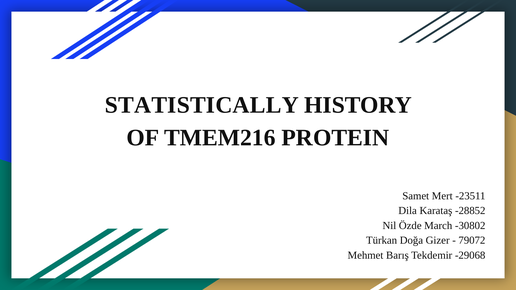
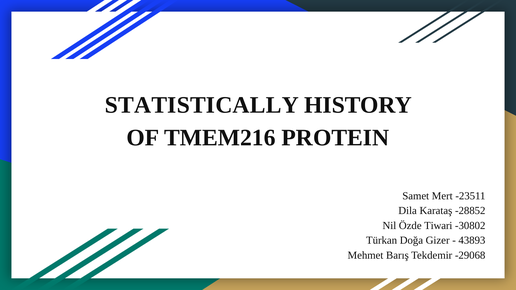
March: March -> Tiwari (438, 226)
79072: 79072 -> 43893 (472, 241)
